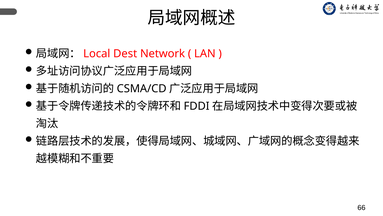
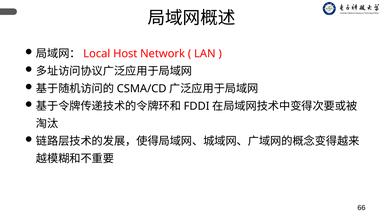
Dest: Dest -> Host (125, 54)
